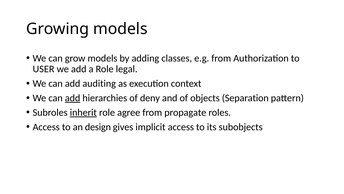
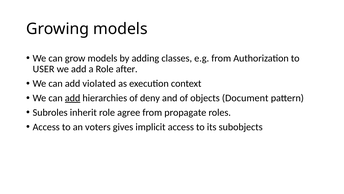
legal: legal -> after (127, 69)
auditing: auditing -> violated (99, 83)
Separation: Separation -> Document (245, 98)
inherit underline: present -> none (83, 112)
design: design -> voters (98, 127)
